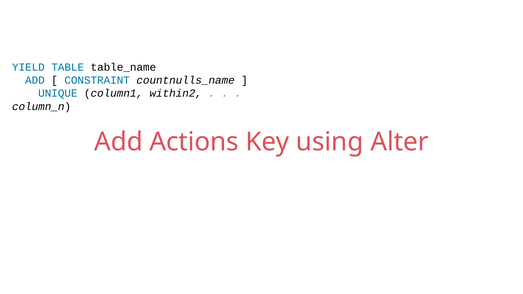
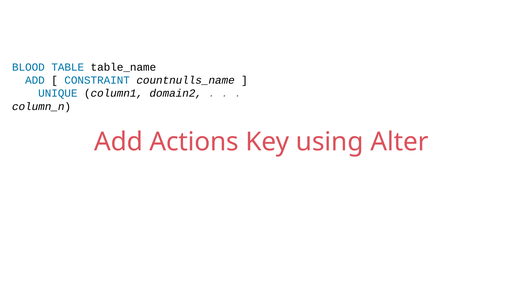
YIELD: YIELD -> BLOOD (28, 67)
within2: within2 -> domain2 (176, 93)
